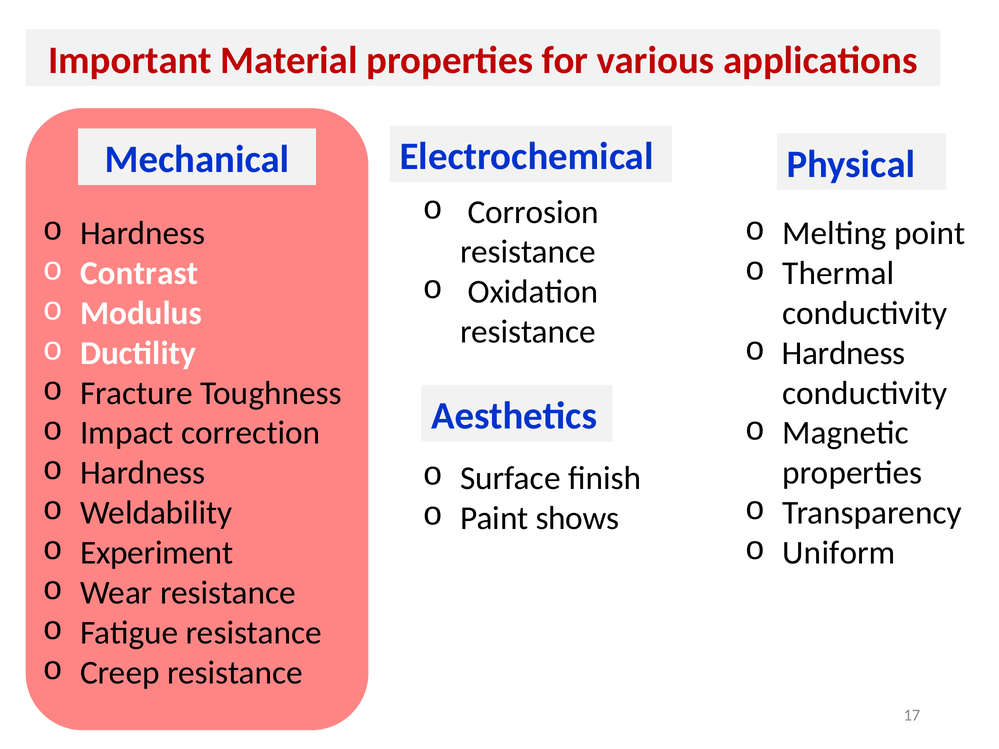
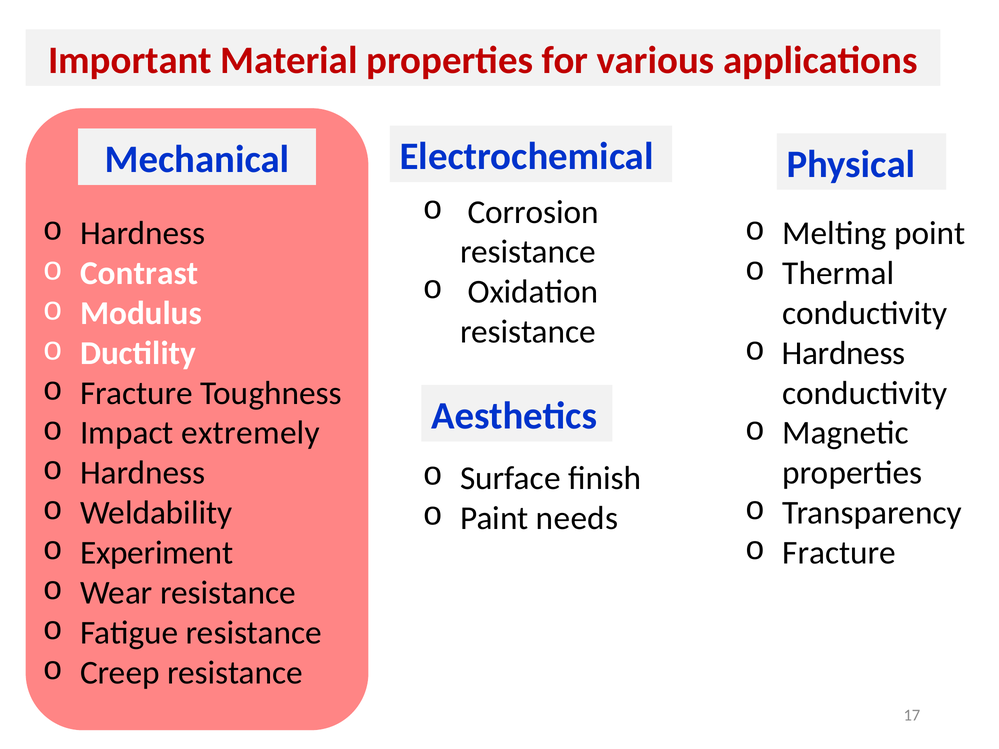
correction: correction -> extremely (251, 433)
shows: shows -> needs (577, 518)
Uniform: Uniform -> Fracture (839, 553)
